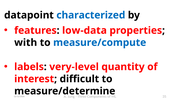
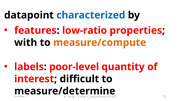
low-data: low-data -> low-ratio (85, 31)
measure/compute colour: blue -> orange (100, 43)
very-level: very-level -> poor-level (74, 67)
